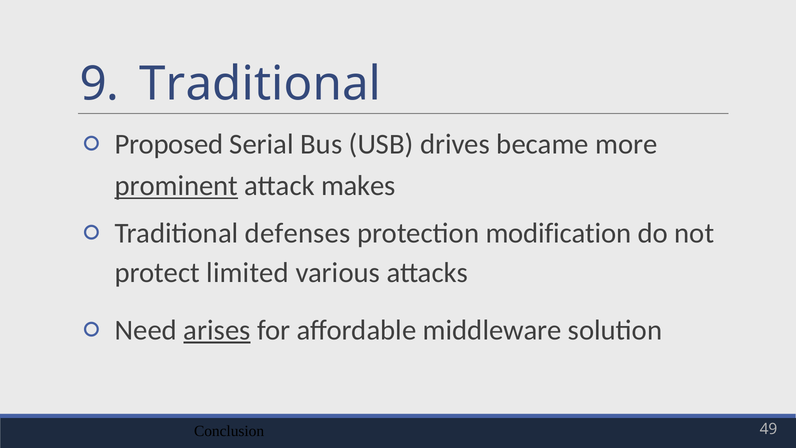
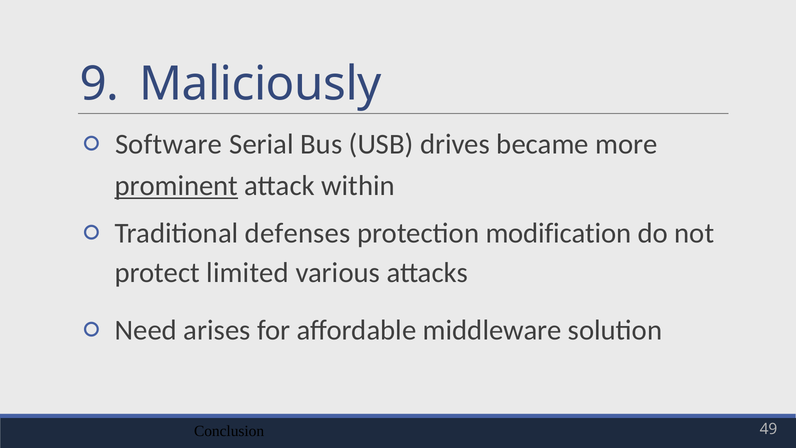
9 Traditional: Traditional -> Maliciously (260, 84)
Proposed: Proposed -> Software (169, 144)
makes: makes -> within (358, 186)
arises underline: present -> none (217, 330)
